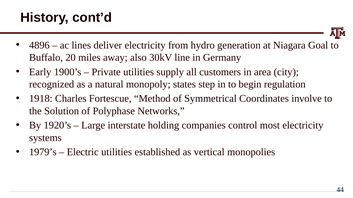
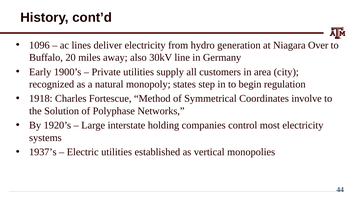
4896: 4896 -> 1096 (39, 45)
Goal: Goal -> Over (318, 45)
1979’s: 1979’s -> 1937’s (43, 152)
